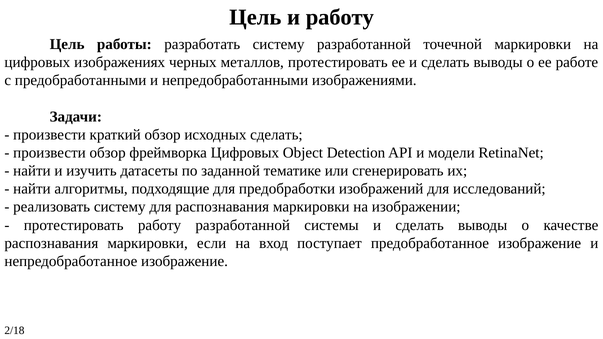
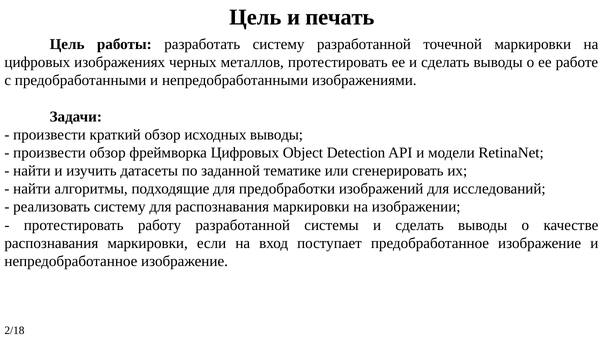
и работу: работу -> печать (340, 17)
исходных сделать: сделать -> выводы (276, 135)
